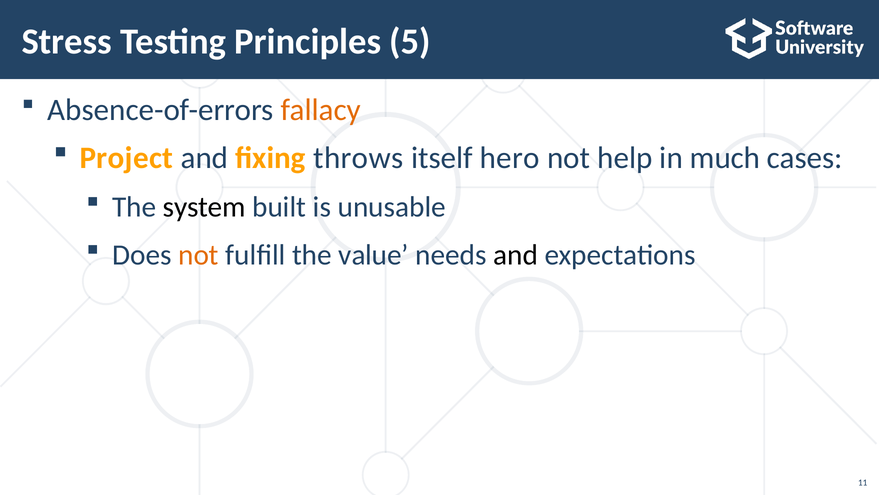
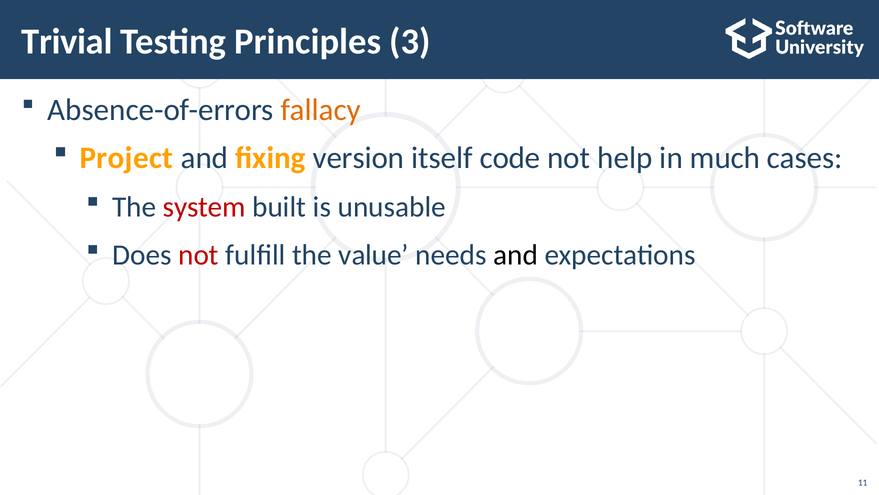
Stress: Stress -> Trivial (67, 42)
5: 5 -> 3 (410, 42)
throws: throws -> version (358, 158)
hero: hero -> code (510, 158)
system colour: black -> red (204, 207)
not colour: orange -> red (198, 255)
